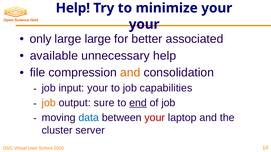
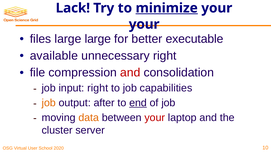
Help: Help -> Lack (73, 8)
minimize underline: none -> present (167, 8)
only: only -> files (41, 39)
associated: associated -> executable (195, 39)
unnecessary help: help -> right (165, 56)
and colour: orange -> red (130, 73)
input your: your -> right (98, 88)
sure: sure -> after (104, 103)
data colour: blue -> orange (89, 118)
